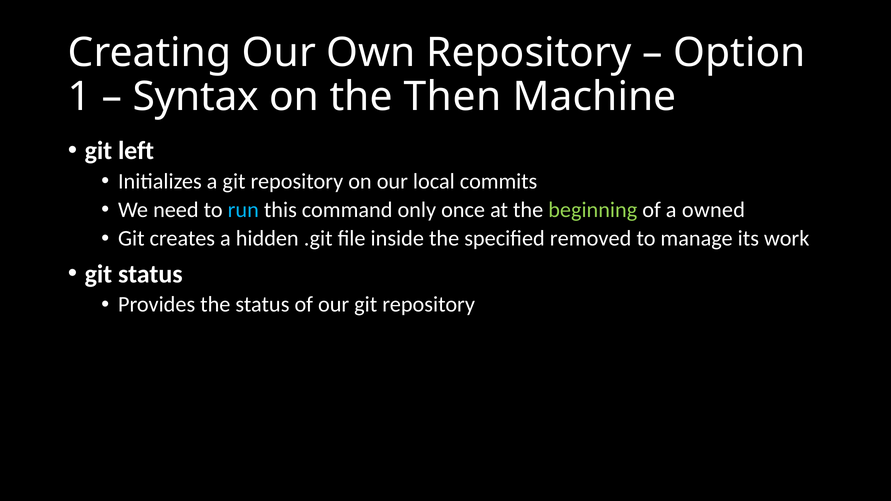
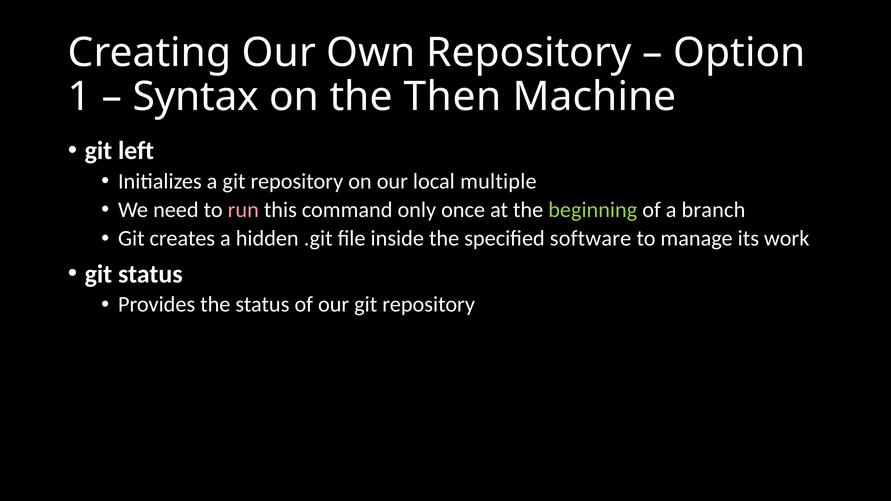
commits: commits -> multiple (498, 181)
run colour: light blue -> pink (243, 210)
owned: owned -> branch (713, 210)
removed: removed -> software (591, 239)
